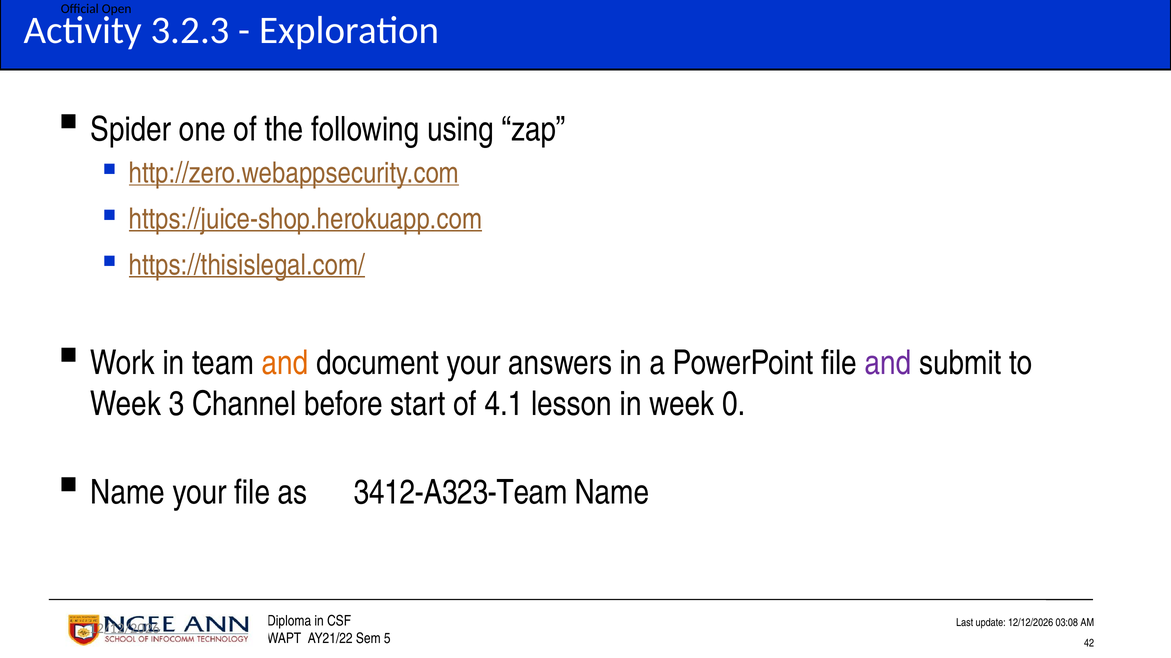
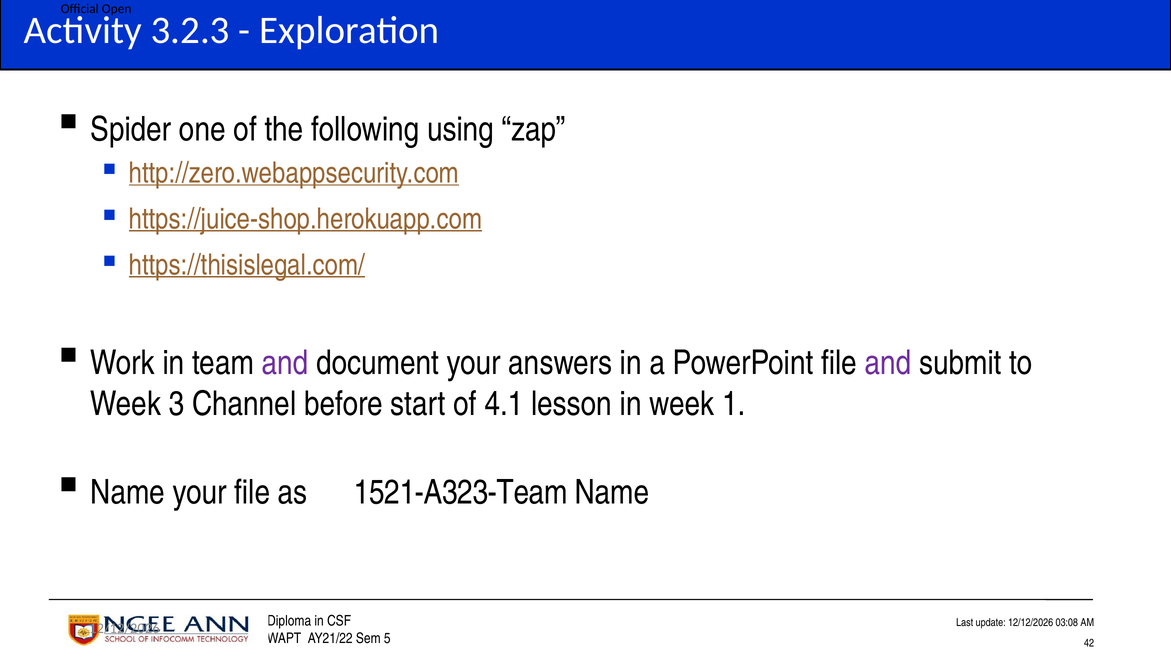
and colour: orange -> purple (285, 363)
0: 0 -> 1 (734, 404)
3412-A323-Team: 3412-A323-Team -> 1521-A323-Team (461, 493)
